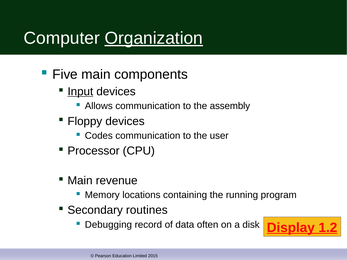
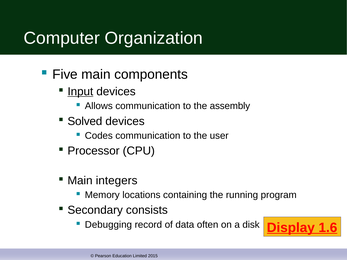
Organization underline: present -> none (154, 38)
Floppy: Floppy -> Solved (85, 121)
revenue: revenue -> integers (117, 181)
routines: routines -> consists (147, 210)
1.2: 1.2 -> 1.6 (328, 228)
